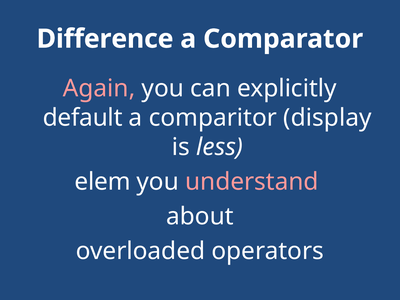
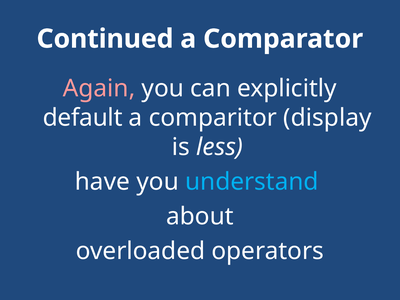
Difference: Difference -> Continued (105, 39)
elem: elem -> have (102, 182)
understand colour: pink -> light blue (252, 182)
